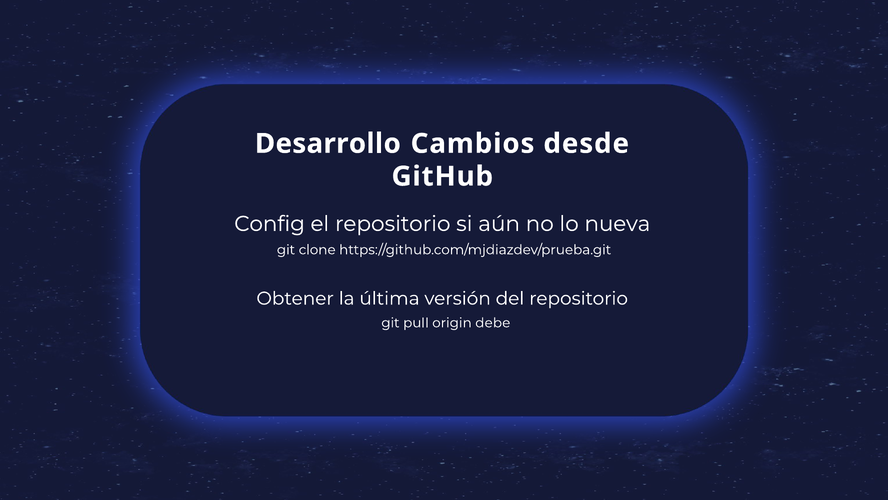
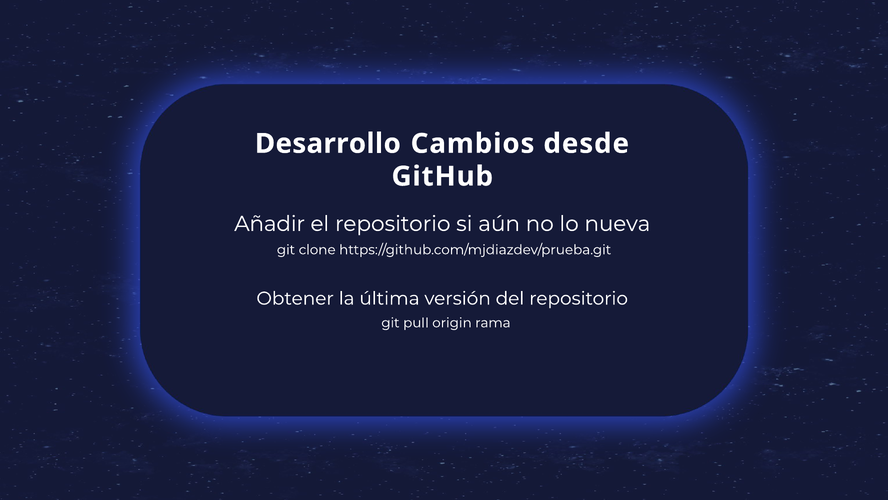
Config: Config -> Añadir (270, 224)
debe: debe -> rama (493, 323)
